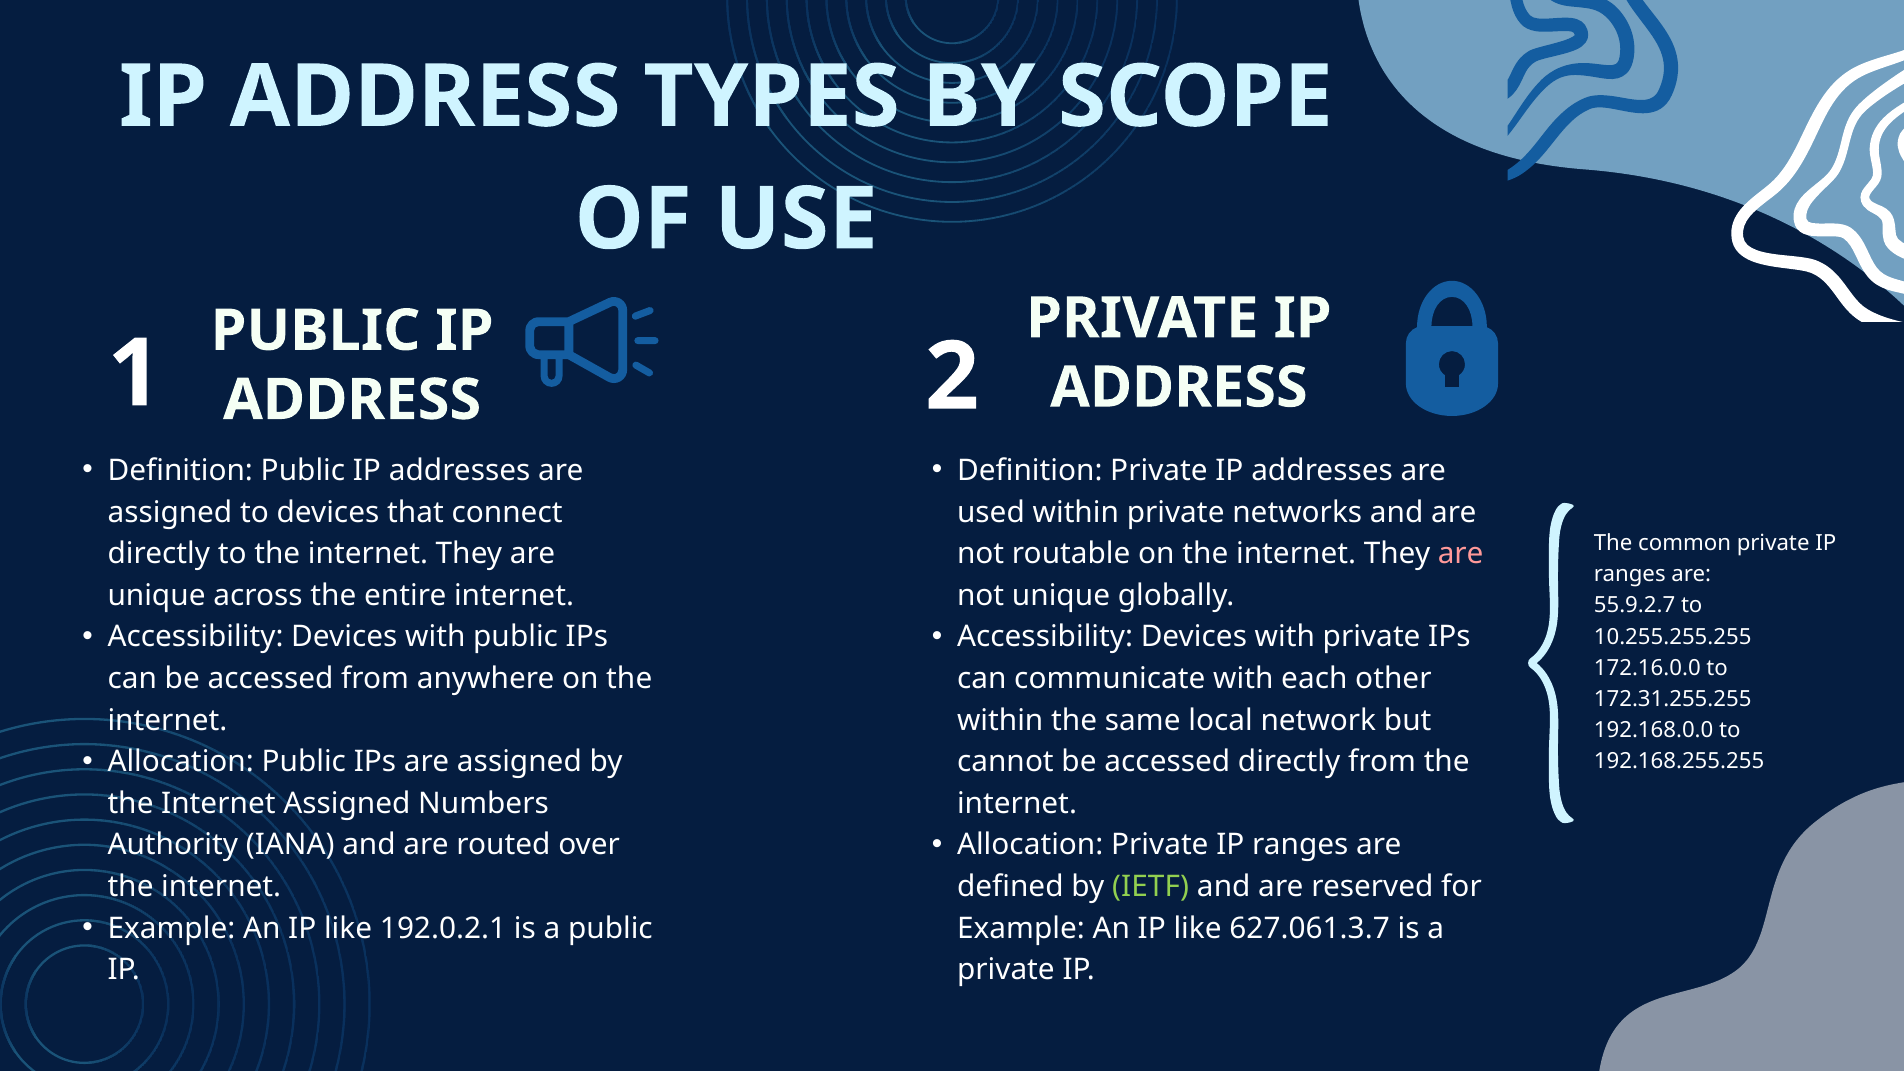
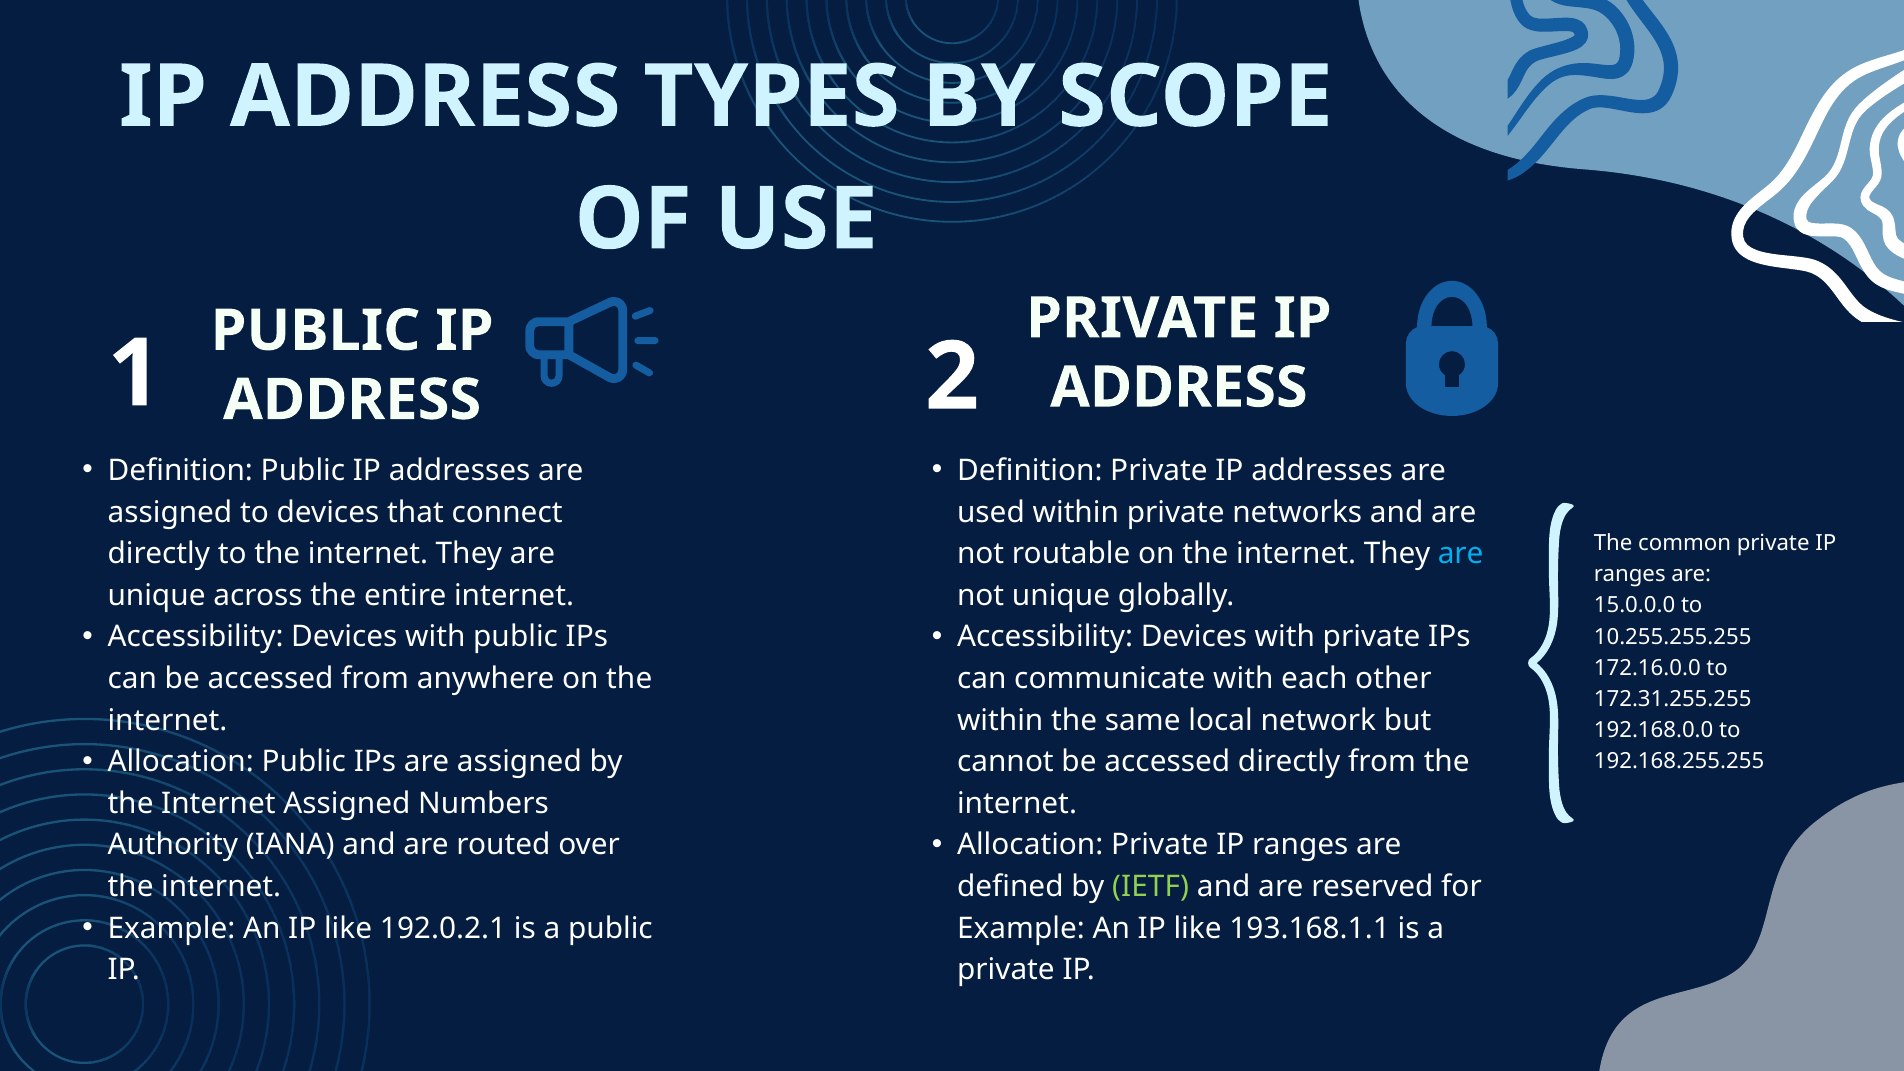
are colour: pink -> light blue (1461, 554)
55.9.2.7: 55.9.2.7 -> 15.0.0.0 (1635, 606)
627.061.3.7: 627.061.3.7 -> 193.168.1.1 (1310, 928)
